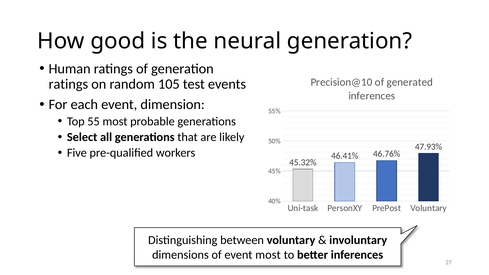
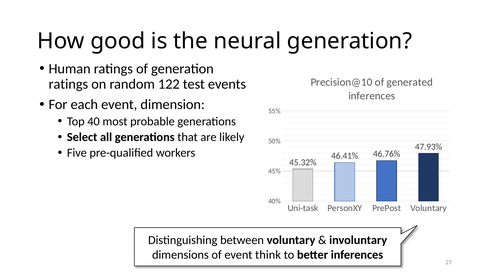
105: 105 -> 122 (169, 84)
55: 55 -> 40 (94, 121)
event most: most -> think (268, 255)
